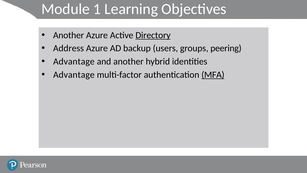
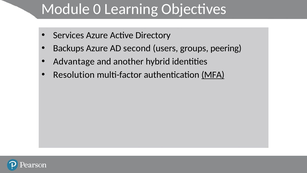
1: 1 -> 0 (97, 9)
Another: Another -> Services (69, 35)
Directory underline: present -> none (153, 35)
Address: Address -> Backups (69, 48)
backup: backup -> second (137, 48)
Advantage: Advantage -> Resolution (74, 75)
